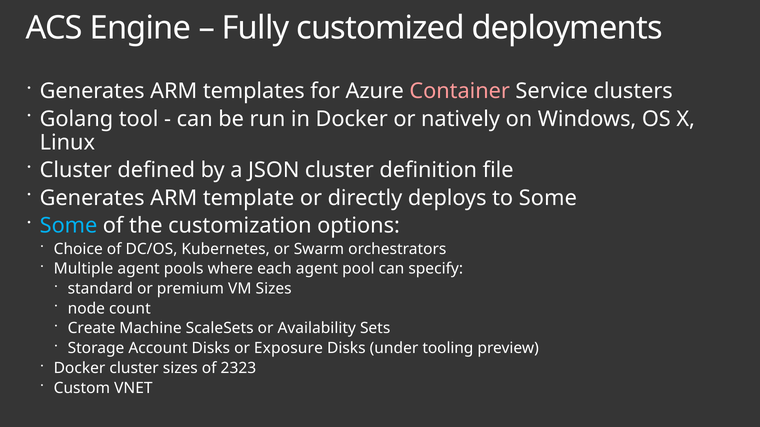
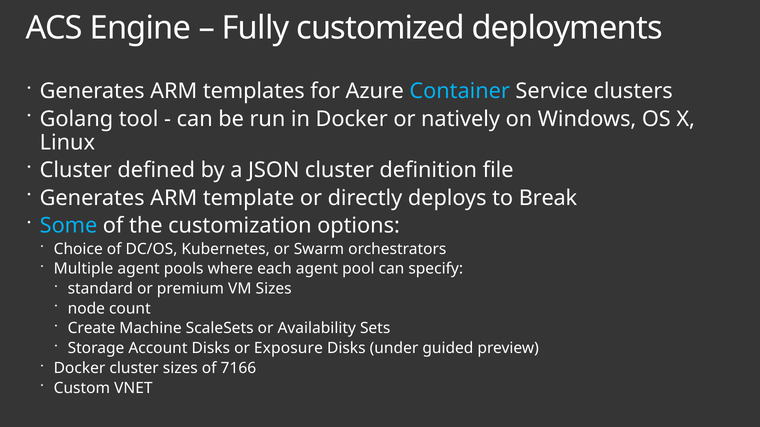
Container colour: pink -> light blue (460, 91)
to Some: Some -> Break (548, 198)
tooling: tooling -> guided (448, 349)
2323: 2323 -> 7166 (238, 368)
